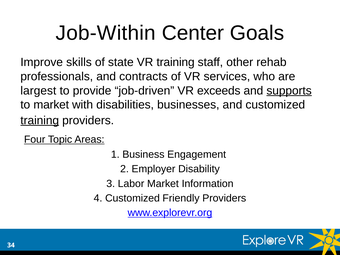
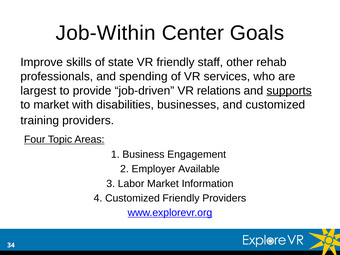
VR training: training -> friendly (176, 62)
contracts: contracts -> spending (143, 76)
exceeds: exceeds -> relations (219, 91)
training underline: present -> none (40, 120)
Disability: Disability -> Available (199, 169)
